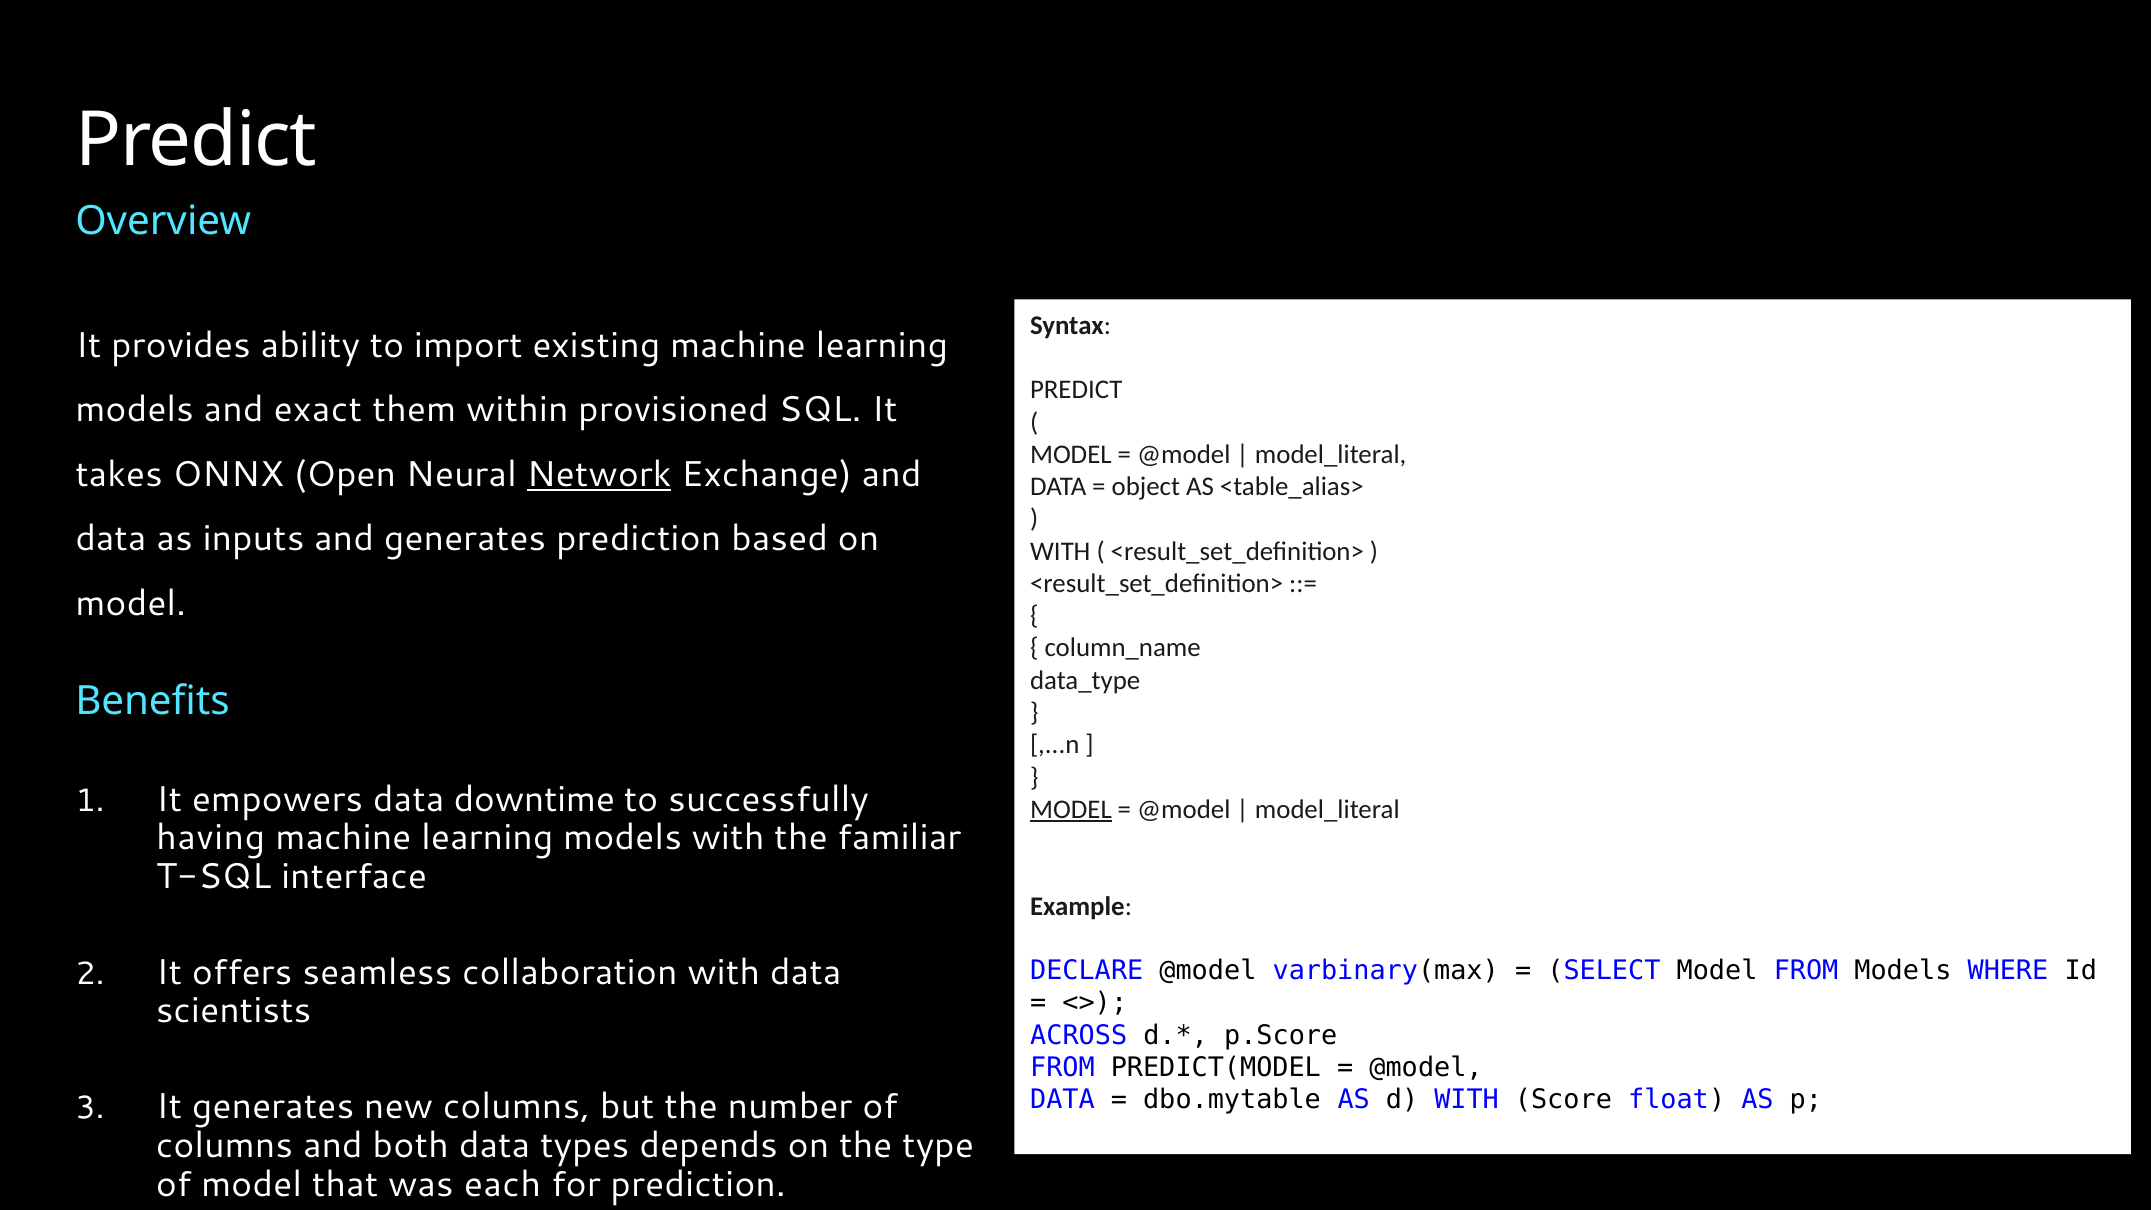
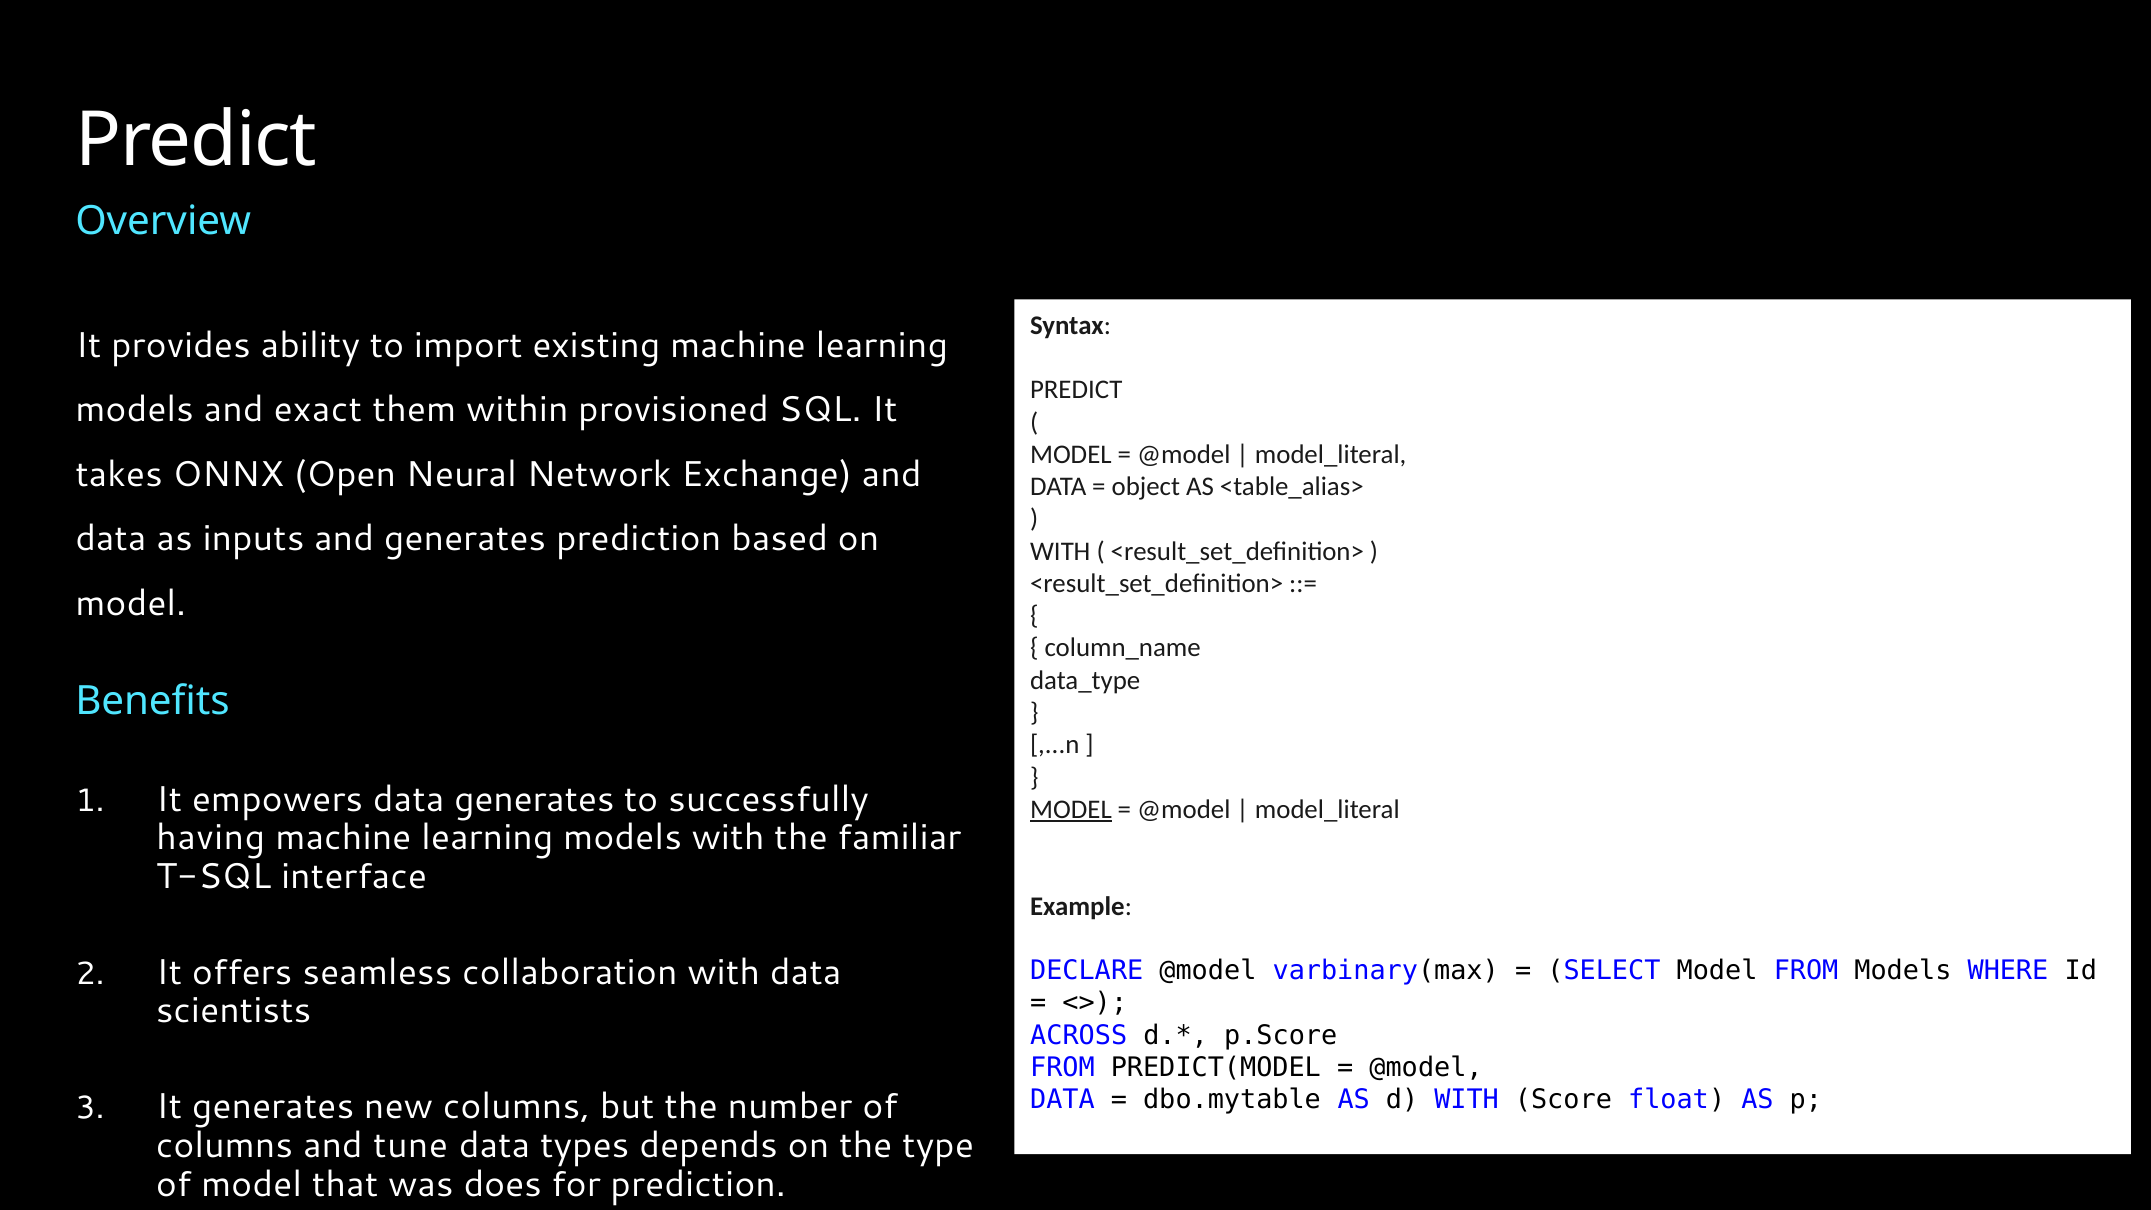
Network underline: present -> none (599, 474)
data downtime: downtime -> generates (534, 799)
both: both -> tune (411, 1146)
each: each -> does (503, 1184)
